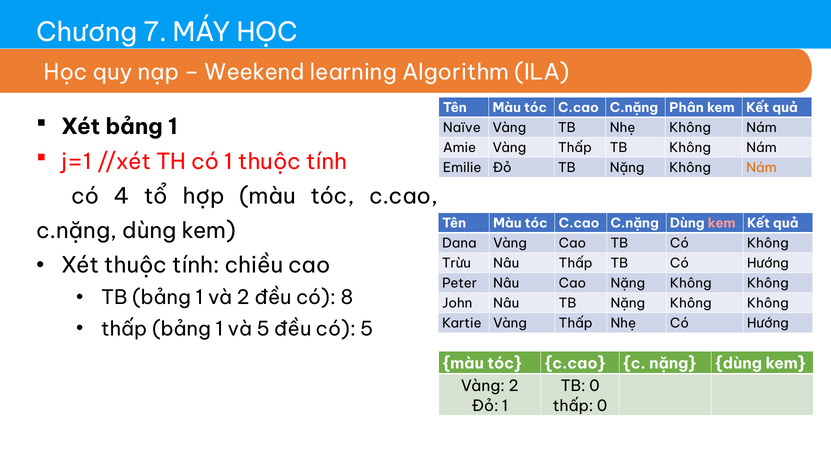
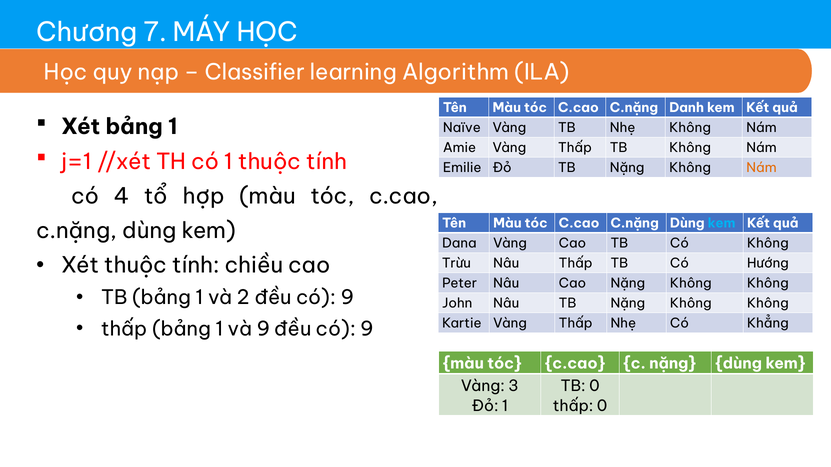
Weekend: Weekend -> Classifier (255, 73)
Phân: Phân -> Danh (687, 108)
kem colour: pink -> light blue (722, 224)
2 đều có 8: 8 -> 9 (347, 298)
Nhẹ Có Hướng: Hướng -> Khẳng (768, 324)
và 5: 5 -> 9 (263, 329)
5: 5 -> 9 (367, 329)
Vàng 2: 2 -> 3 (514, 387)
